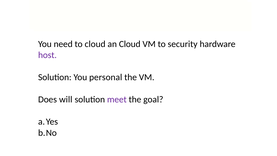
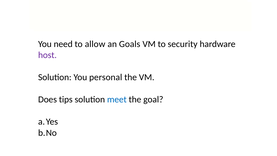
to cloud: cloud -> allow (95, 44)
an Cloud: Cloud -> Goals (130, 44)
will: will -> tips (66, 99)
meet colour: purple -> blue (117, 99)
